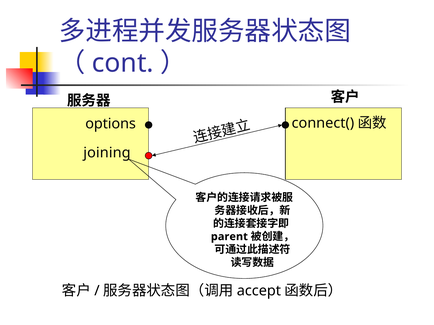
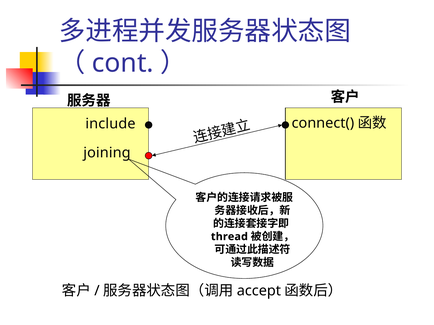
options: options -> include (110, 124)
parent: parent -> thread (229, 237)
